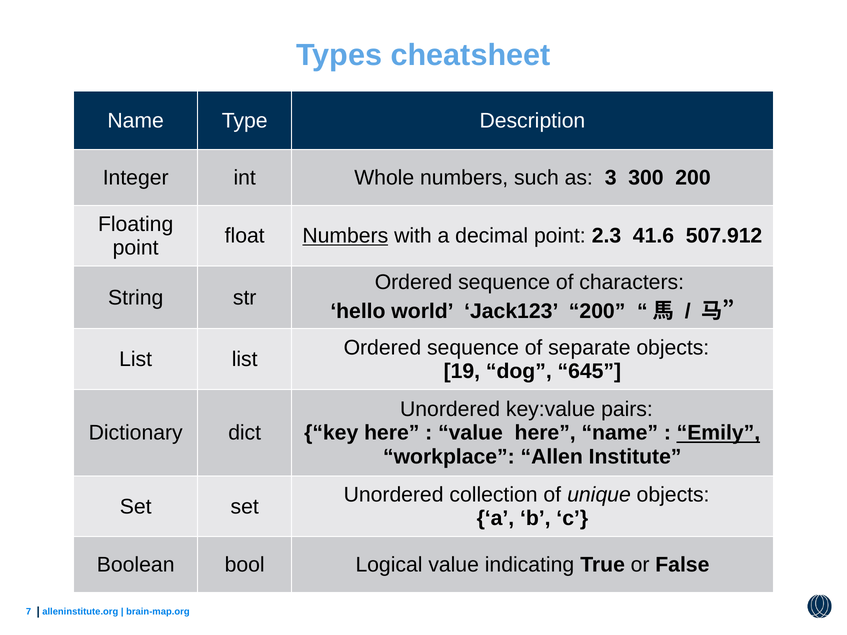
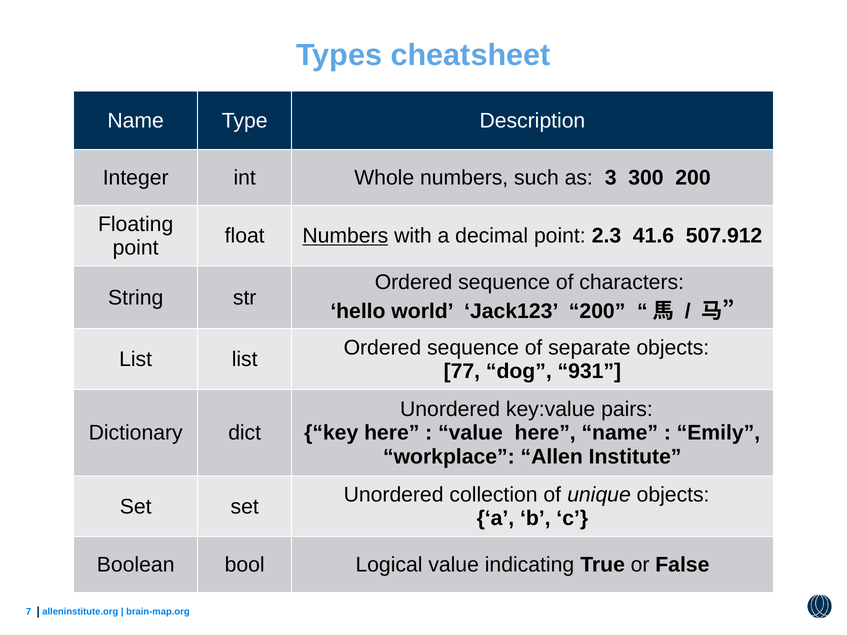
19: 19 -> 77 (462, 371)
645: 645 -> 931 (589, 371)
Emily underline: present -> none (718, 433)
